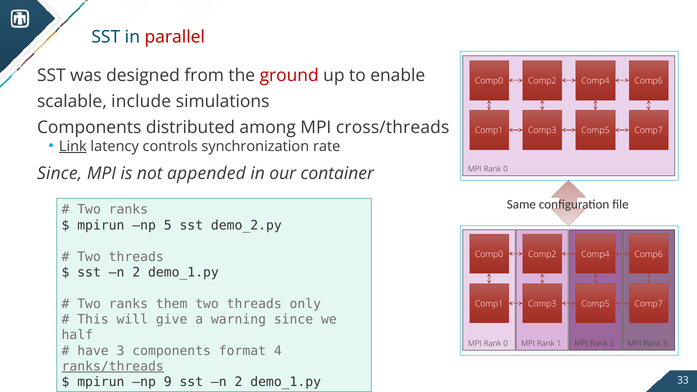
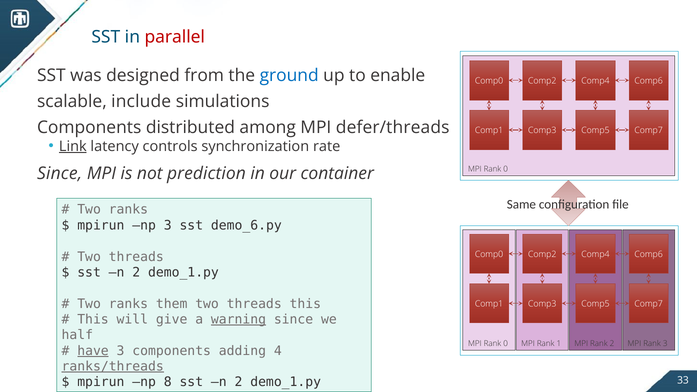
ground colour: red -> blue (289, 75)
cross/threads: cross/threads -> defer/threads (393, 128)
appended: appended -> prediction (206, 174)
np 5: 5 -> 3 (168, 225)
demo_2.py: demo_2.py -> demo_6.py (246, 225)
threads only: only -> this (305, 304)
warning underline: none -> present (238, 319)
have underline: none -> present (93, 351)
format: format -> adding (242, 351)
9: 9 -> 8 (168, 382)
